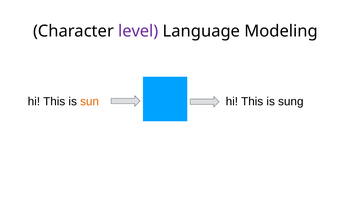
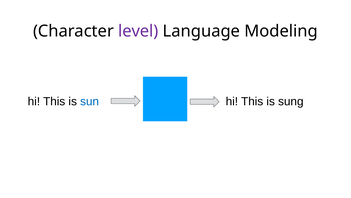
sun colour: orange -> blue (90, 101)
